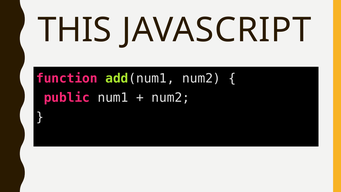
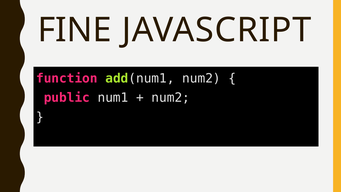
THIS: THIS -> FINE (75, 30)
